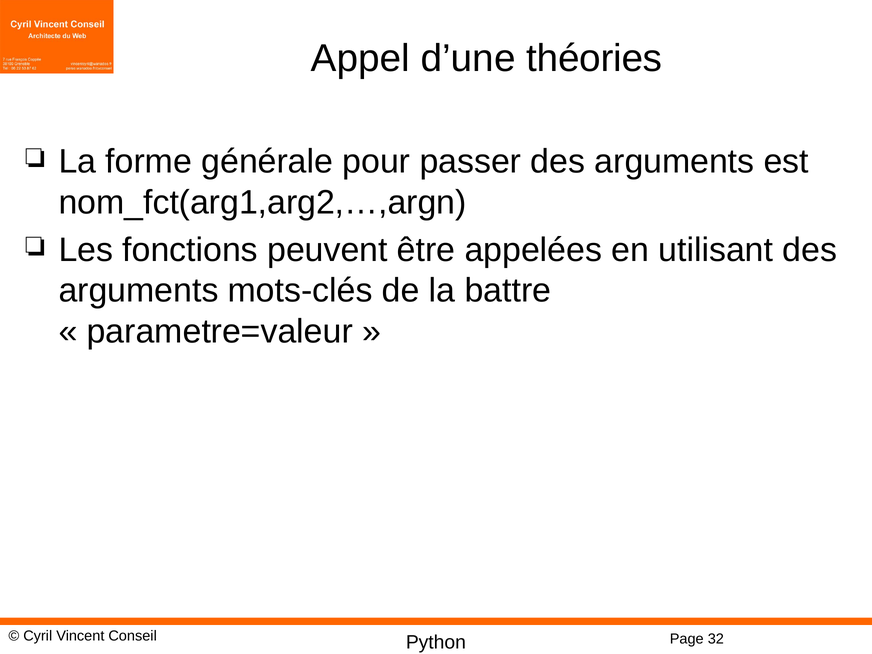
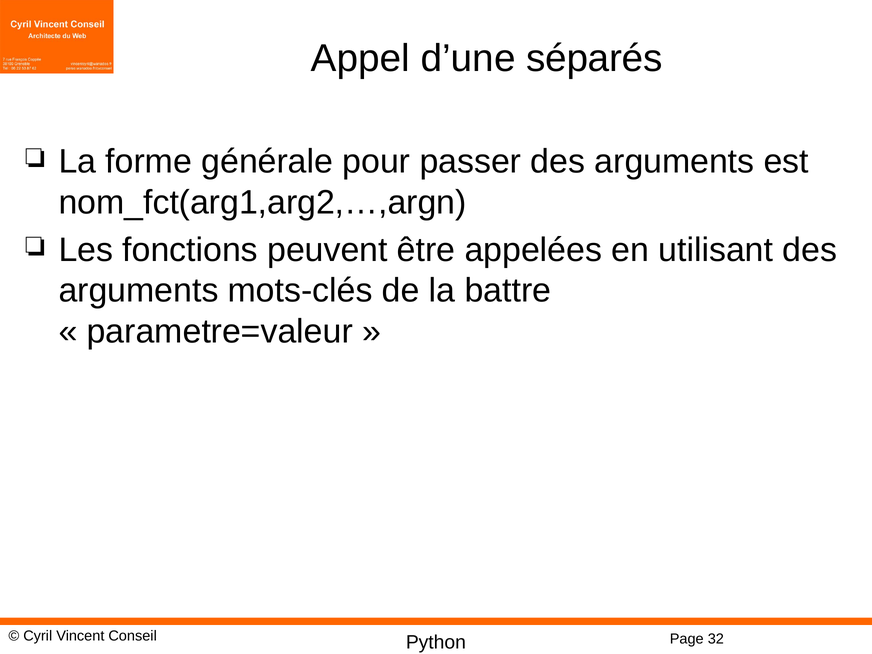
théories: théories -> séparés (594, 58)
